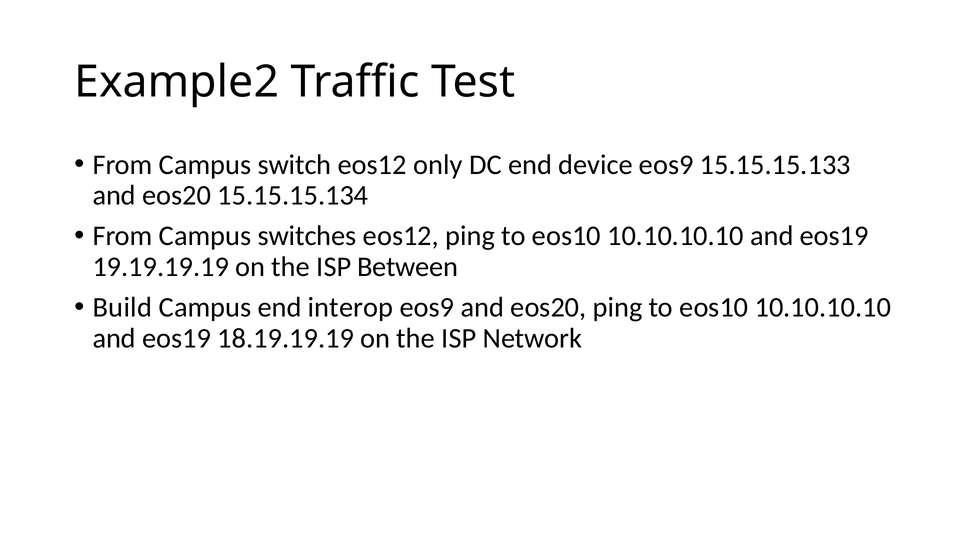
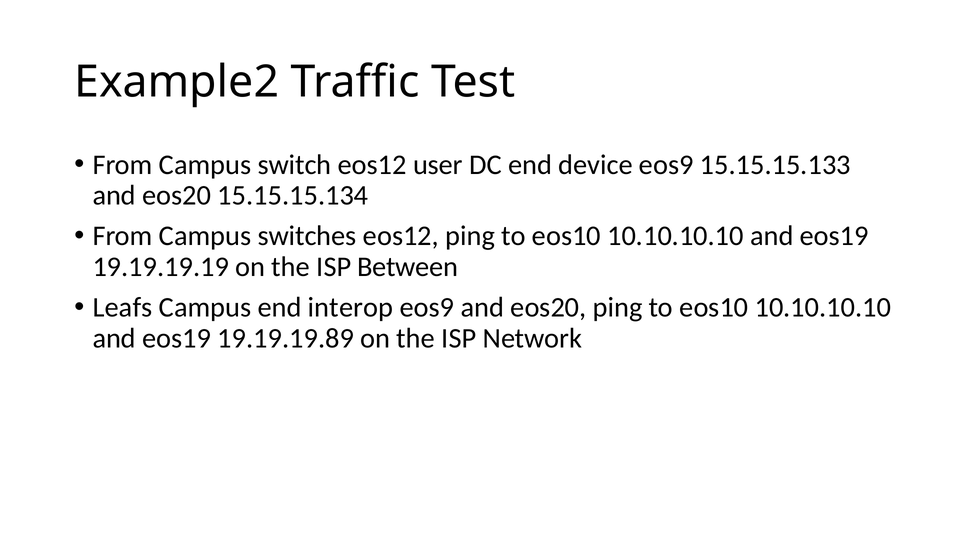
only: only -> user (438, 165)
Build: Build -> Leafs (122, 307)
18.19.19.19: 18.19.19.19 -> 19.19.19.89 (286, 338)
